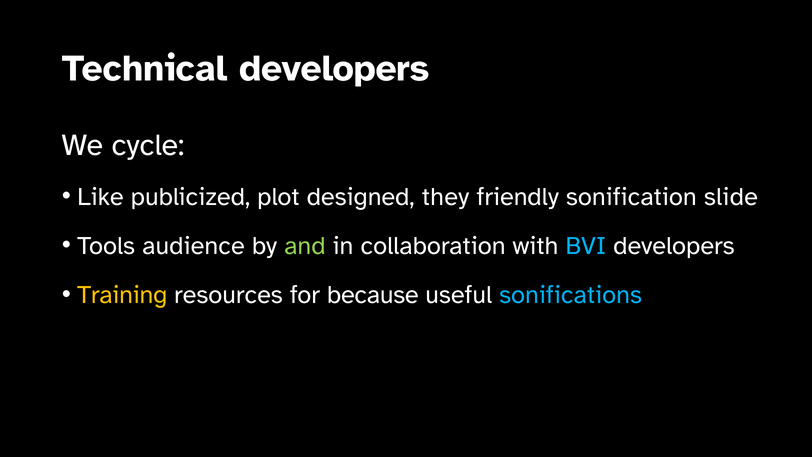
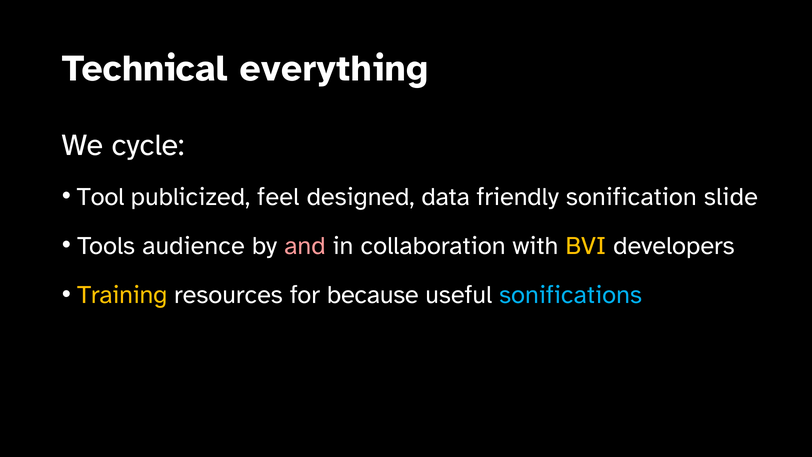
Technical developers: developers -> everything (334, 68)
Like: Like -> Tool (100, 197)
plot: plot -> feel (278, 197)
they: they -> data (446, 197)
and colour: light green -> pink (305, 246)
BVI colour: light blue -> yellow (586, 246)
